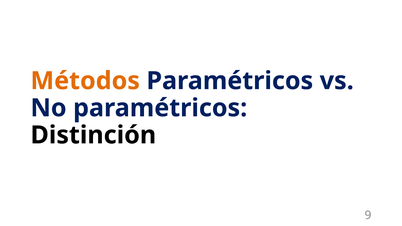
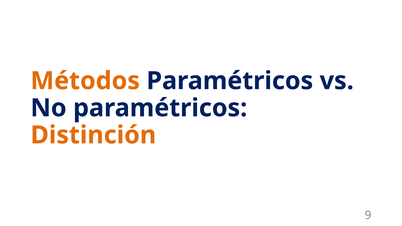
Distinción colour: black -> orange (93, 135)
